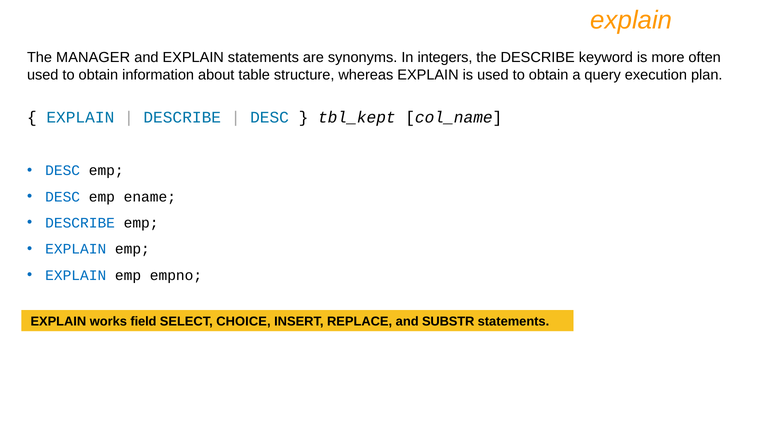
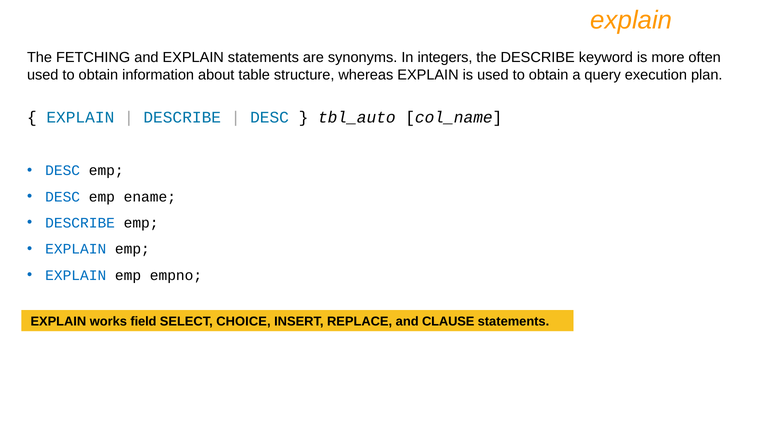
MANAGER: MANAGER -> FETCHING (93, 57)
tbl_kept: tbl_kept -> tbl_auto (357, 117)
SUBSTR: SUBSTR -> CLAUSE (448, 322)
